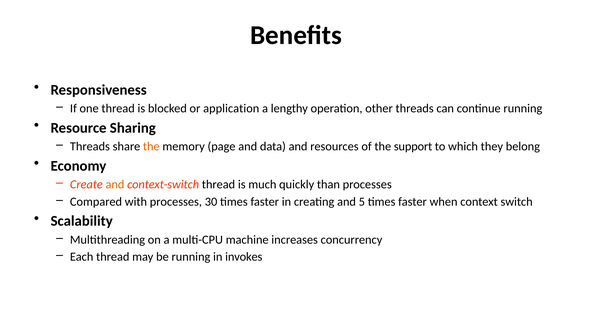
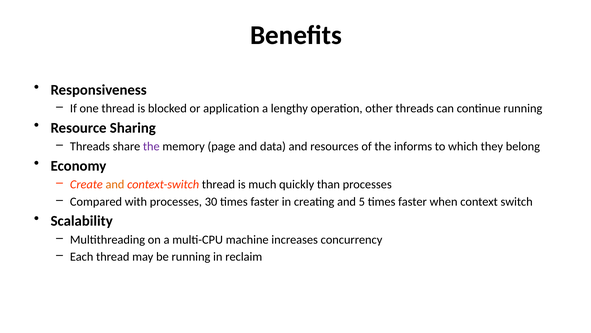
the colour: orange -> purple (151, 146)
support: support -> informs (413, 146)
invokes: invokes -> reclaim (244, 256)
